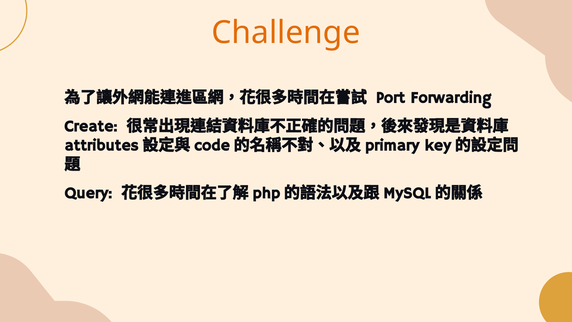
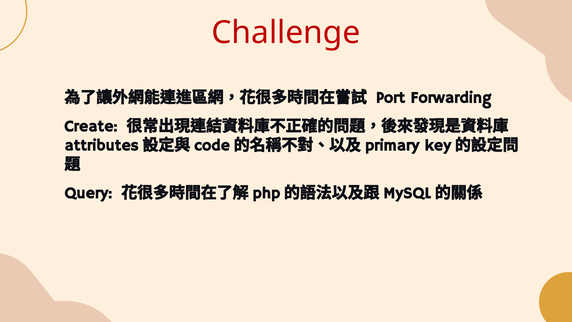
Challenge colour: orange -> red (286, 33)
